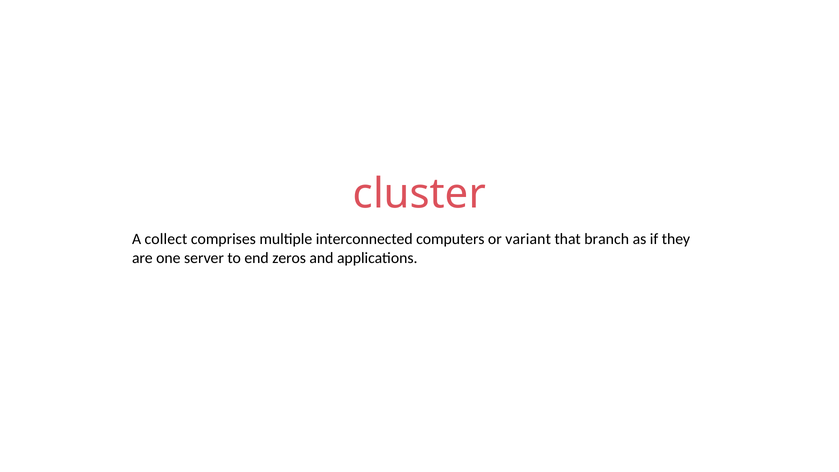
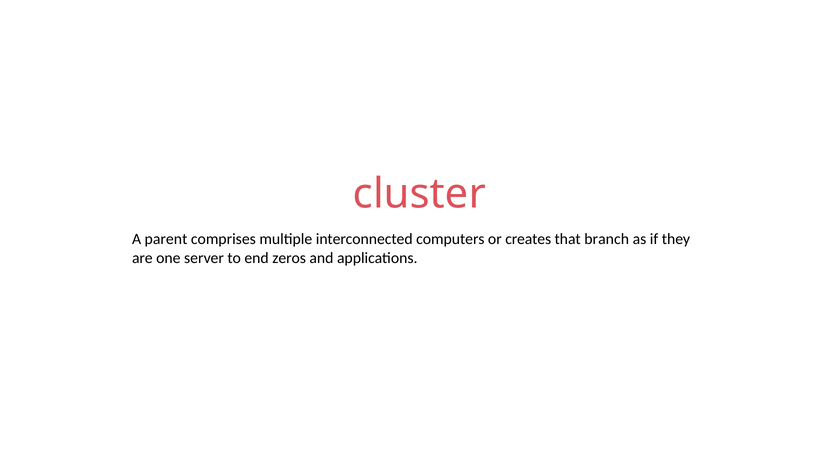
collect: collect -> parent (166, 239)
variant: variant -> creates (528, 239)
